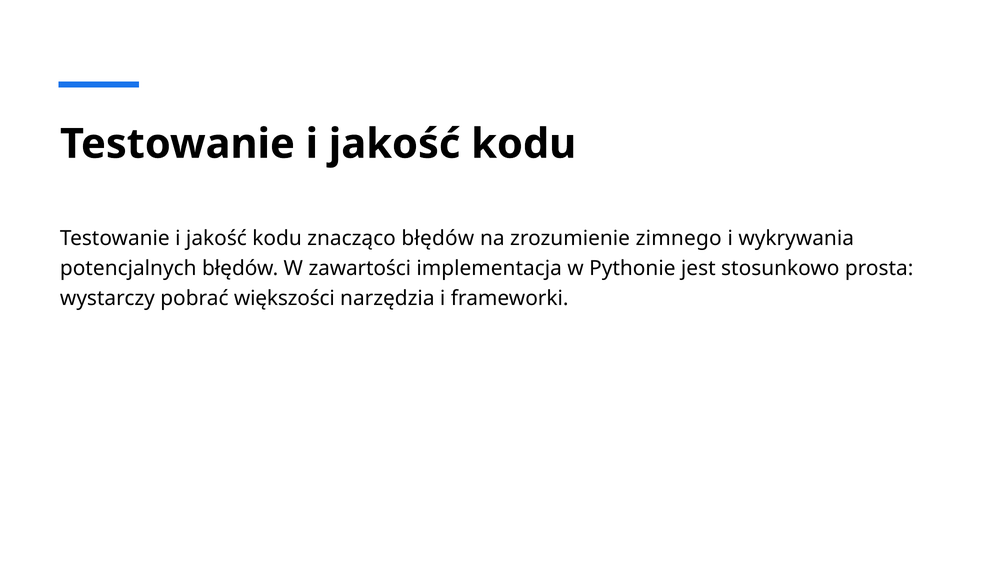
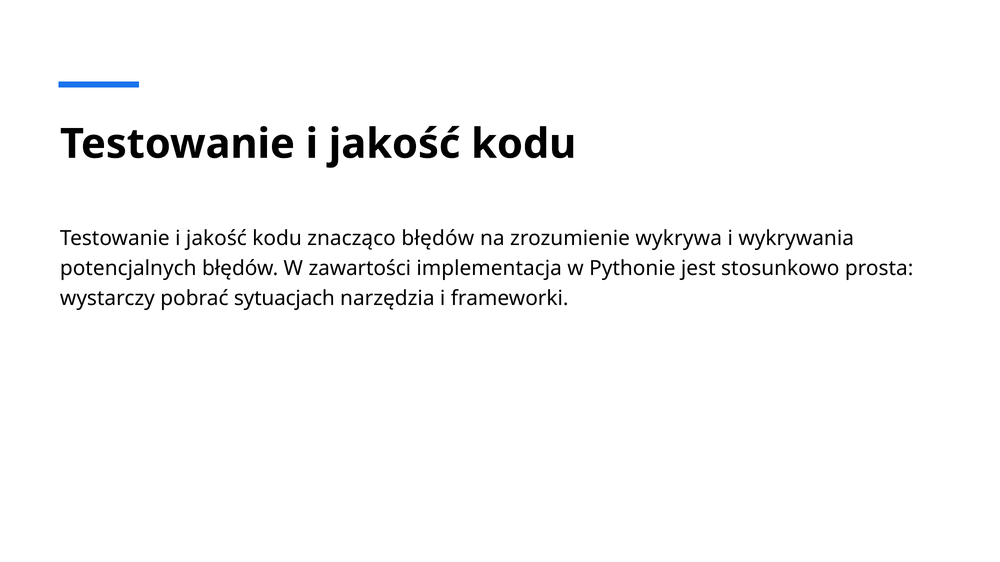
zimnego: zimnego -> wykrywa (679, 239)
większości: większości -> sytuacjach (284, 299)
